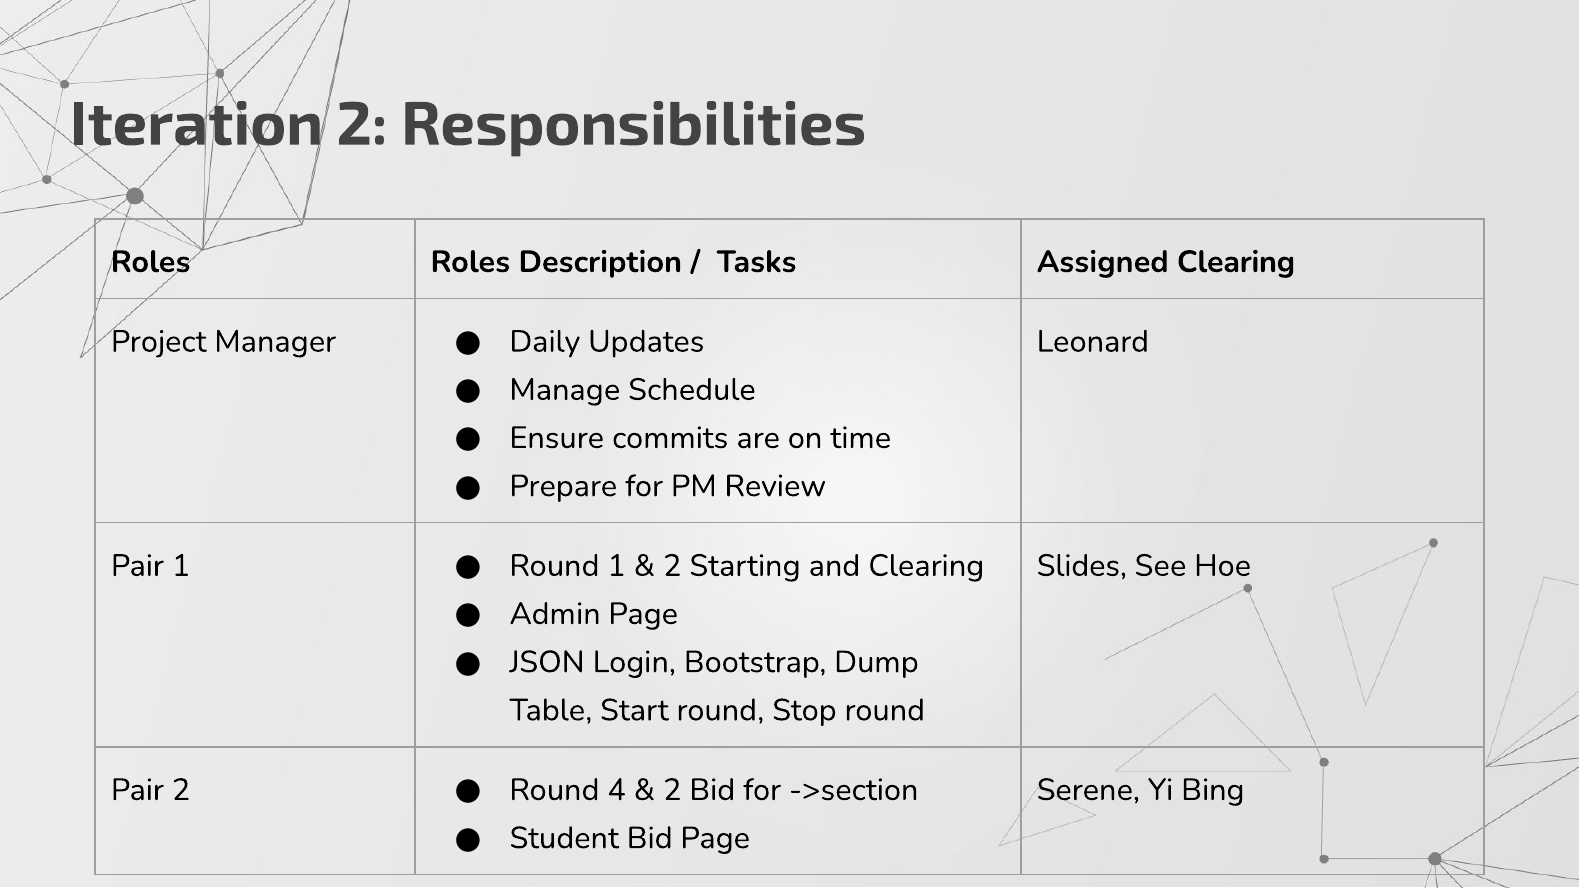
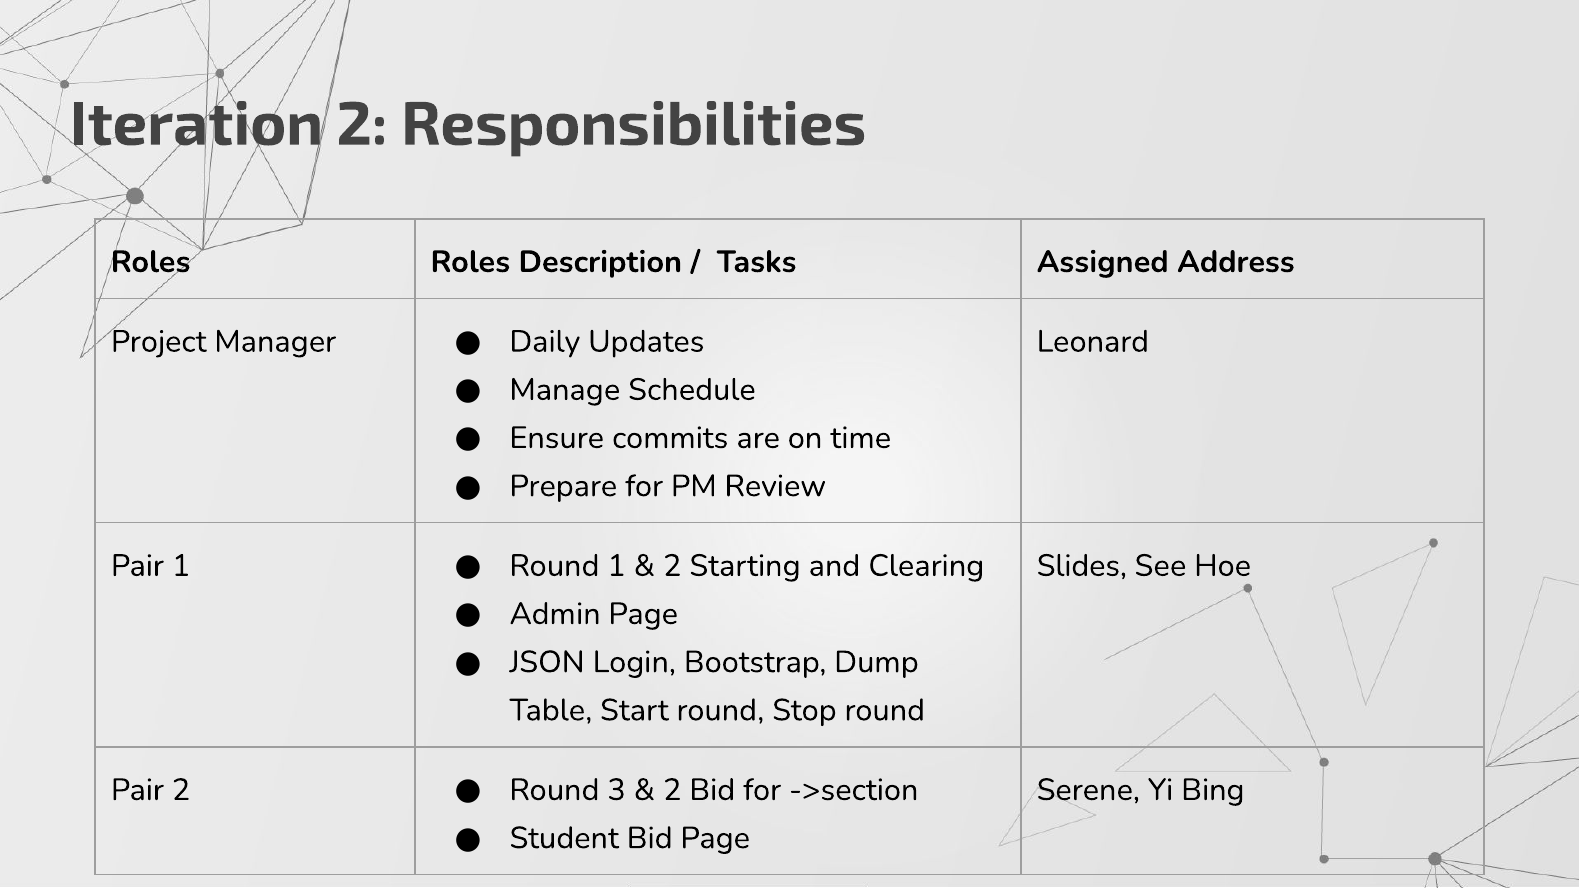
Assigned Clearing: Clearing -> Address (1236, 262)
4: 4 -> 3 (617, 790)
